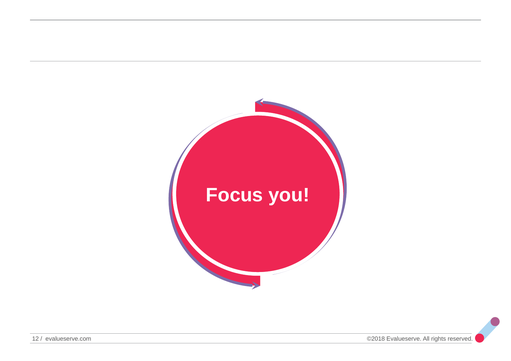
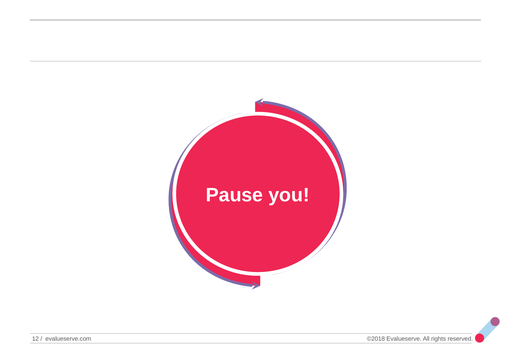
Focus: Focus -> Pause (235, 195)
